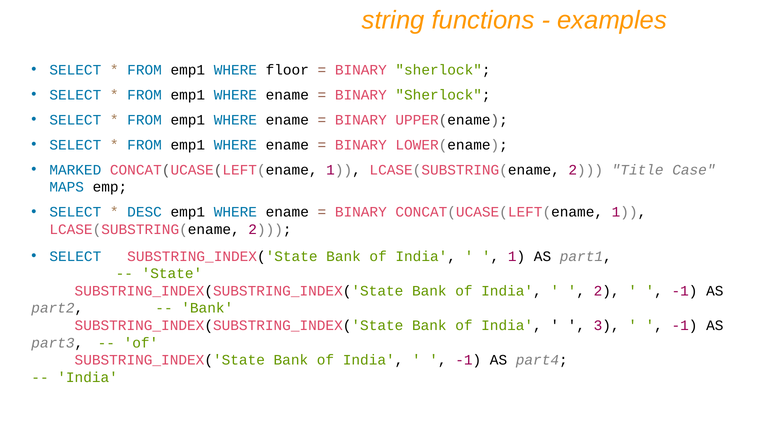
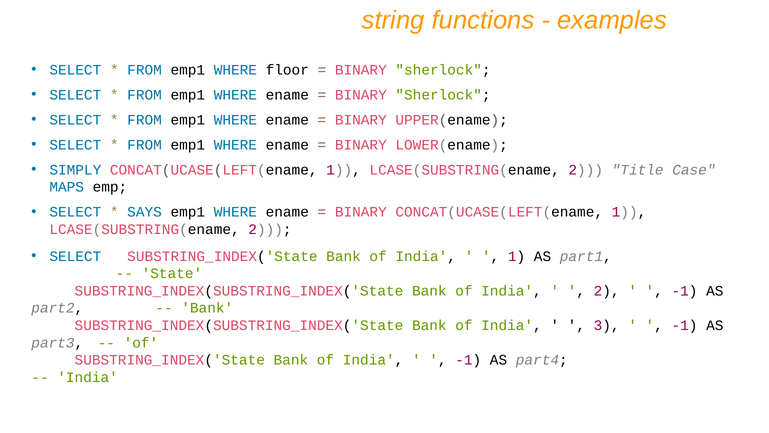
MARKED: MARKED -> SIMPLY (75, 170)
DESC: DESC -> SAYS (145, 212)
